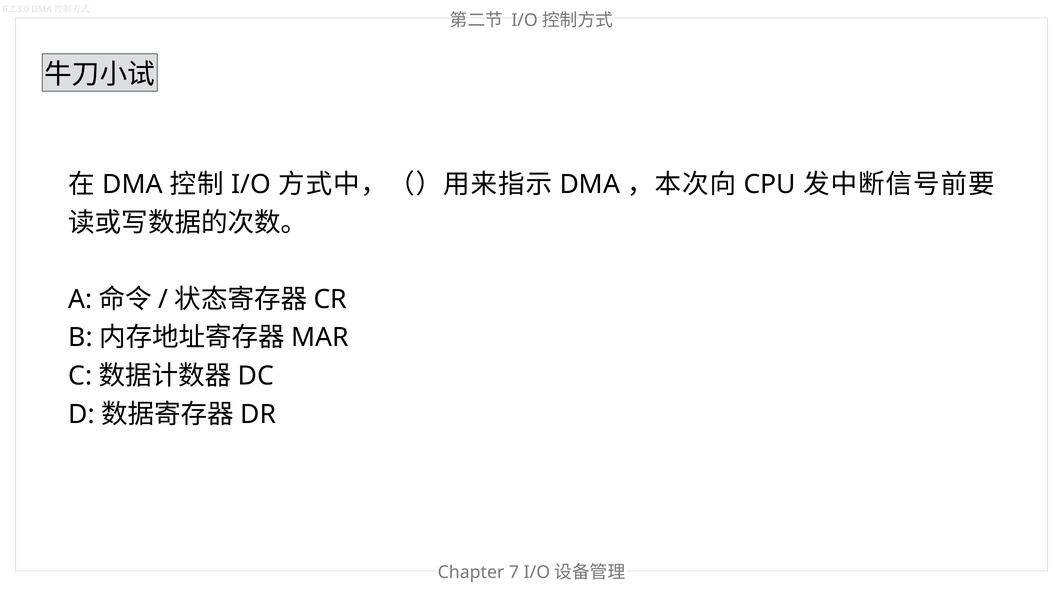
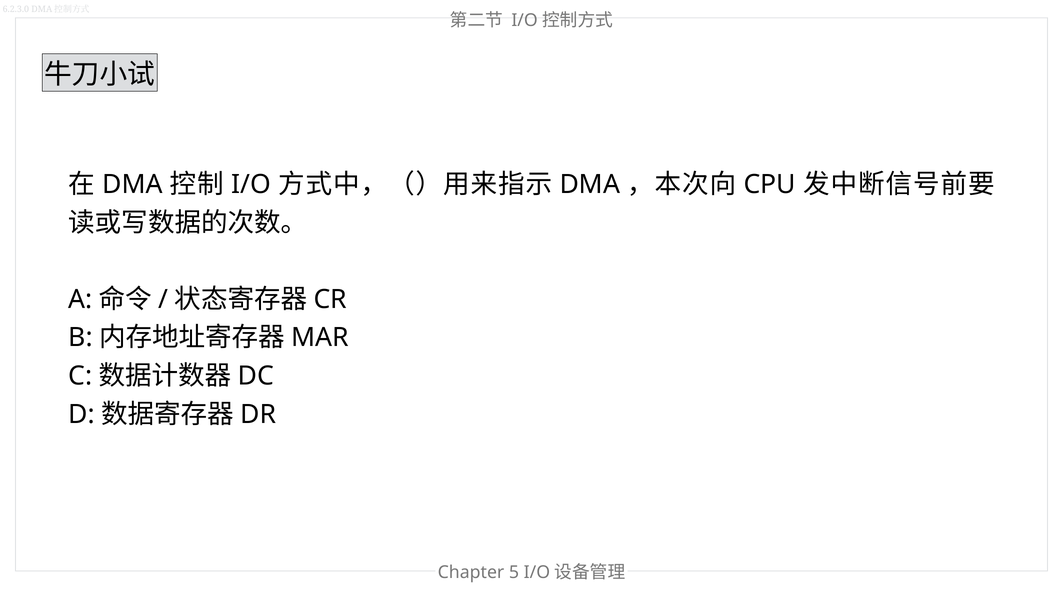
7: 7 -> 5 (514, 572)
